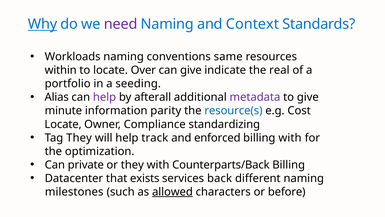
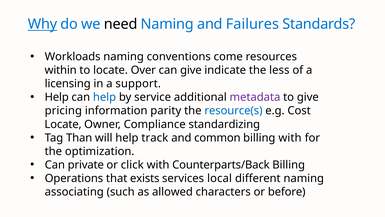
need colour: purple -> black (121, 24)
Context: Context -> Failures (252, 24)
same: same -> come (228, 57)
real: real -> less (279, 70)
portfolio: portfolio -> licensing (68, 84)
seeding: seeding -> support (138, 84)
Alias: Alias -> Help (57, 97)
help colour: purple -> blue (105, 97)
afterall: afterall -> service (153, 97)
minute: minute -> pricing (63, 111)
Tag They: They -> Than (79, 138)
enforced: enforced -> common (217, 138)
or they: they -> click (132, 164)
Datacenter: Datacenter -> Operations (74, 178)
back: back -> local (220, 178)
milestones: milestones -> associating (74, 191)
allowed underline: present -> none (172, 191)
